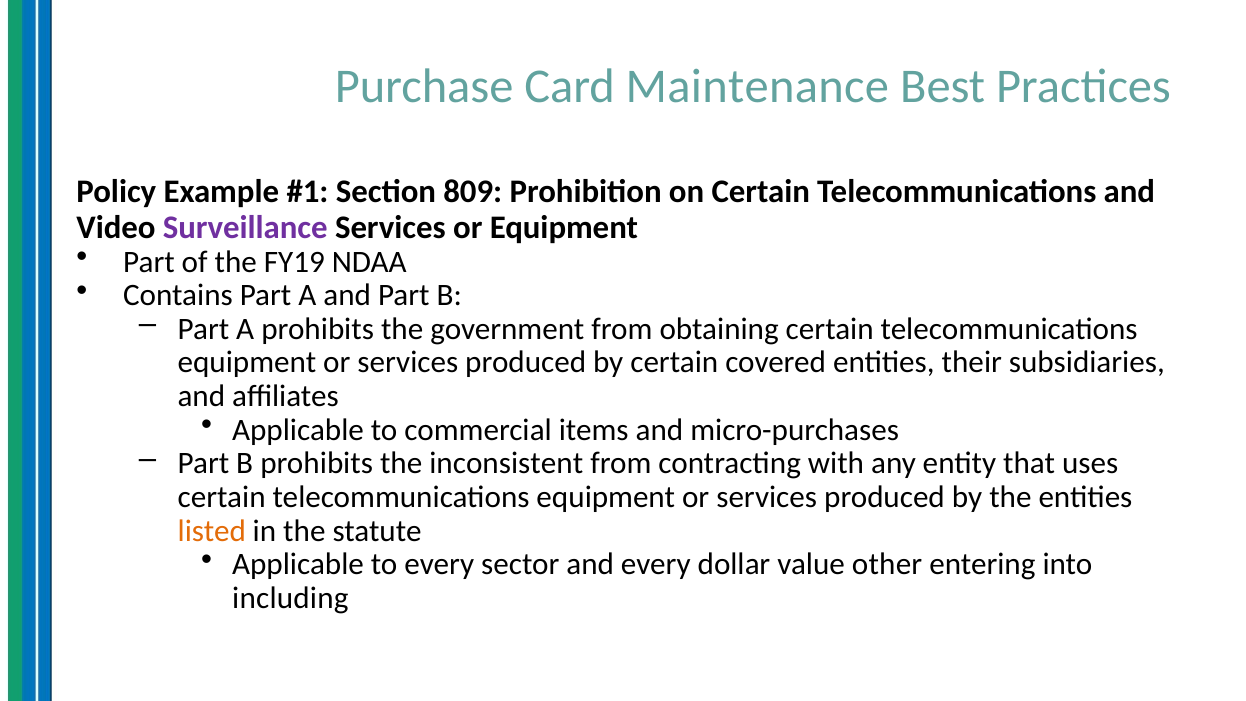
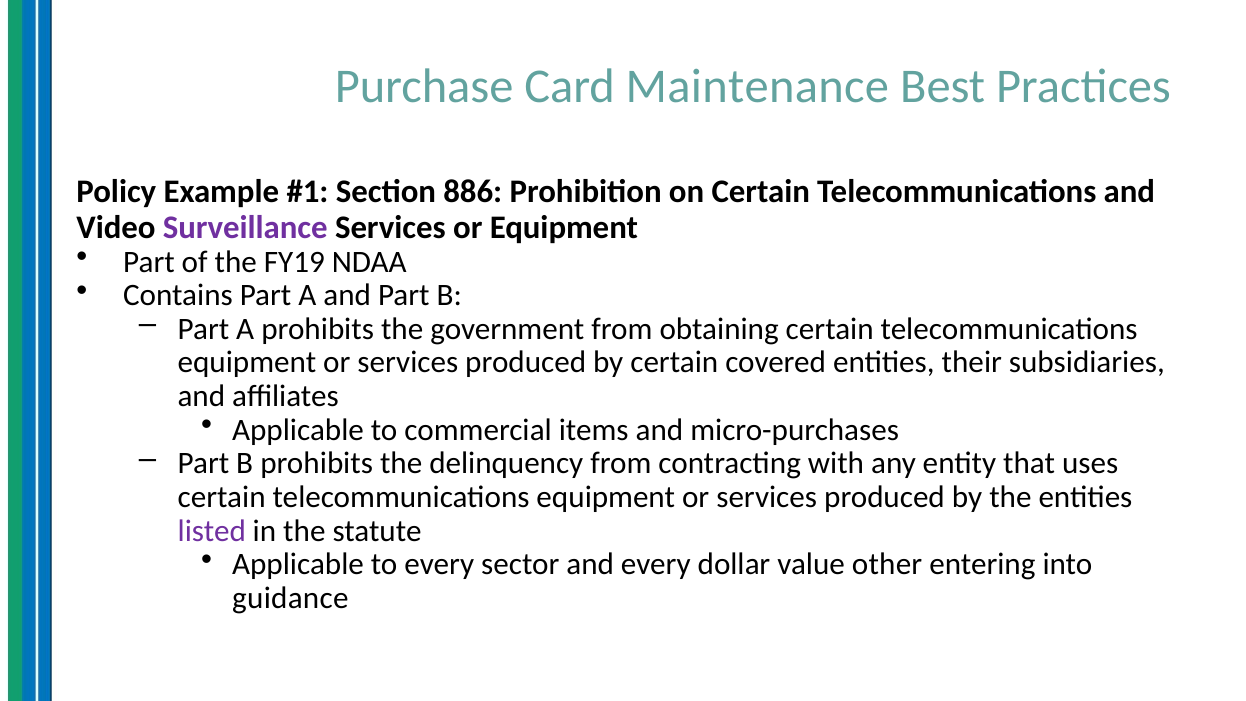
809: 809 -> 886 (473, 192)
inconsistent: inconsistent -> delinquency (506, 464)
listed colour: orange -> purple (212, 531)
including: including -> guidance (290, 598)
